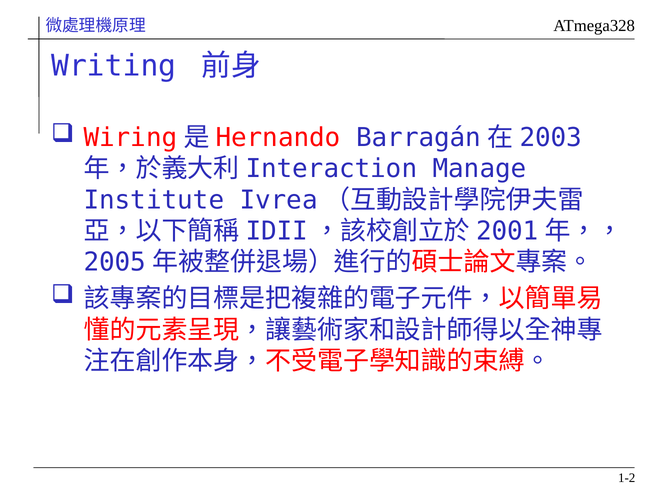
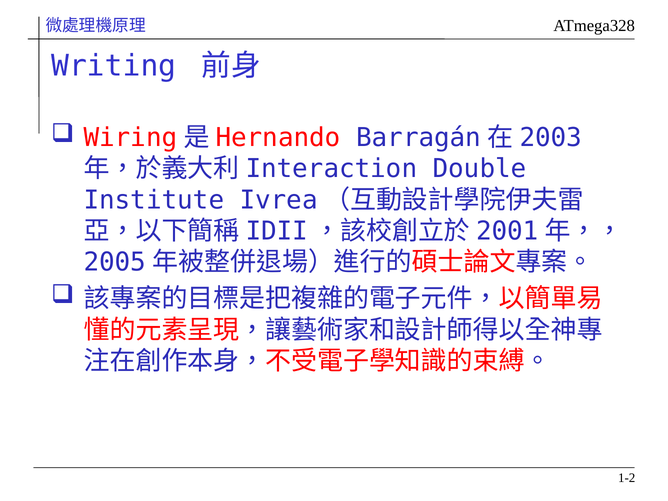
Manage: Manage -> Double (480, 169)
